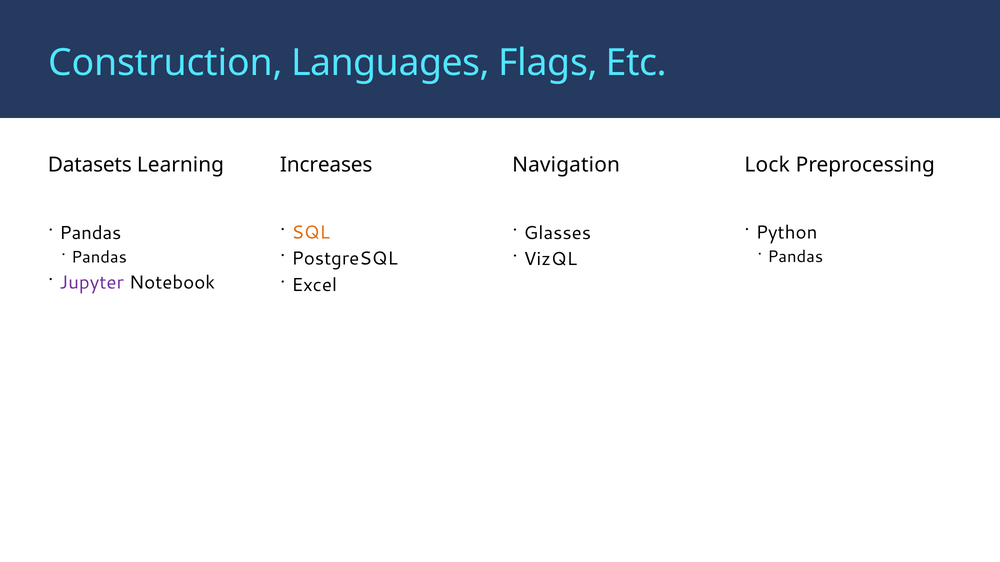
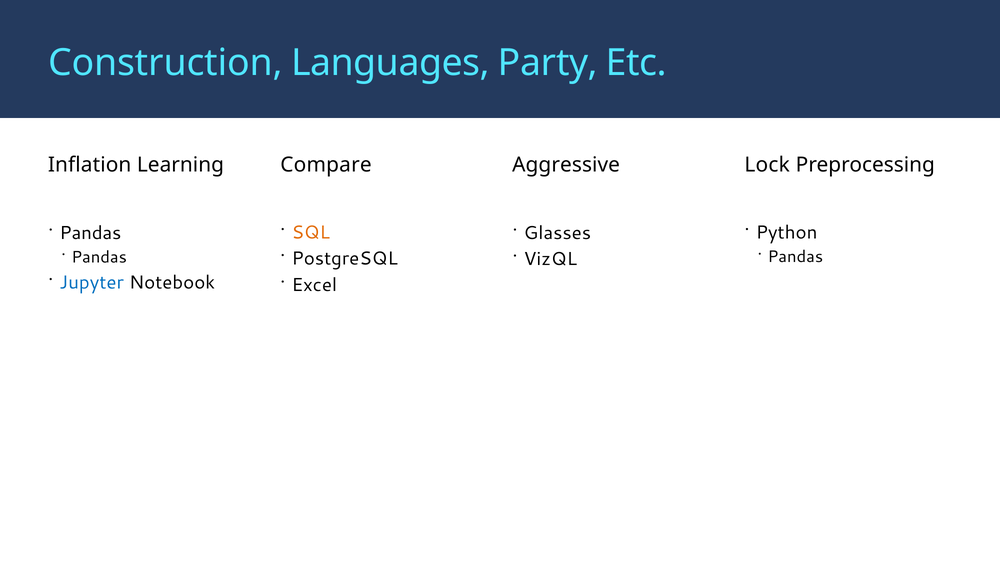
Flags: Flags -> Party (548, 63)
Datasets: Datasets -> Inflation (90, 165)
Increases: Increases -> Compare (326, 165)
Navigation: Navigation -> Aggressive (566, 165)
Jupyter colour: purple -> blue (92, 283)
